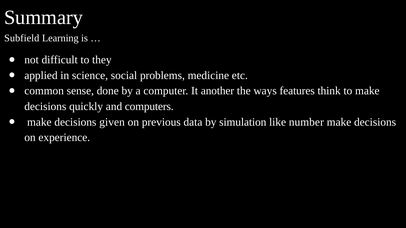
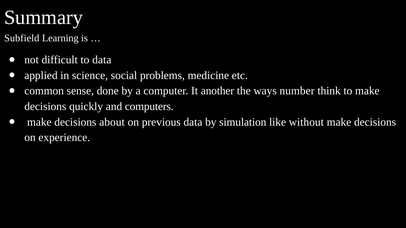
to they: they -> data (102, 60)
features: features -> number (297, 91)
given: given -> about (112, 122)
number: number -> without (306, 122)
